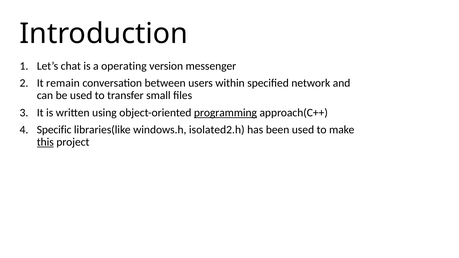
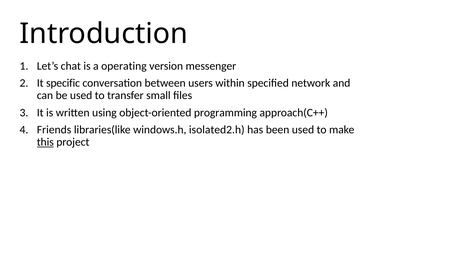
remain: remain -> specific (63, 83)
programming underline: present -> none (225, 113)
Specific: Specific -> Friends (54, 130)
